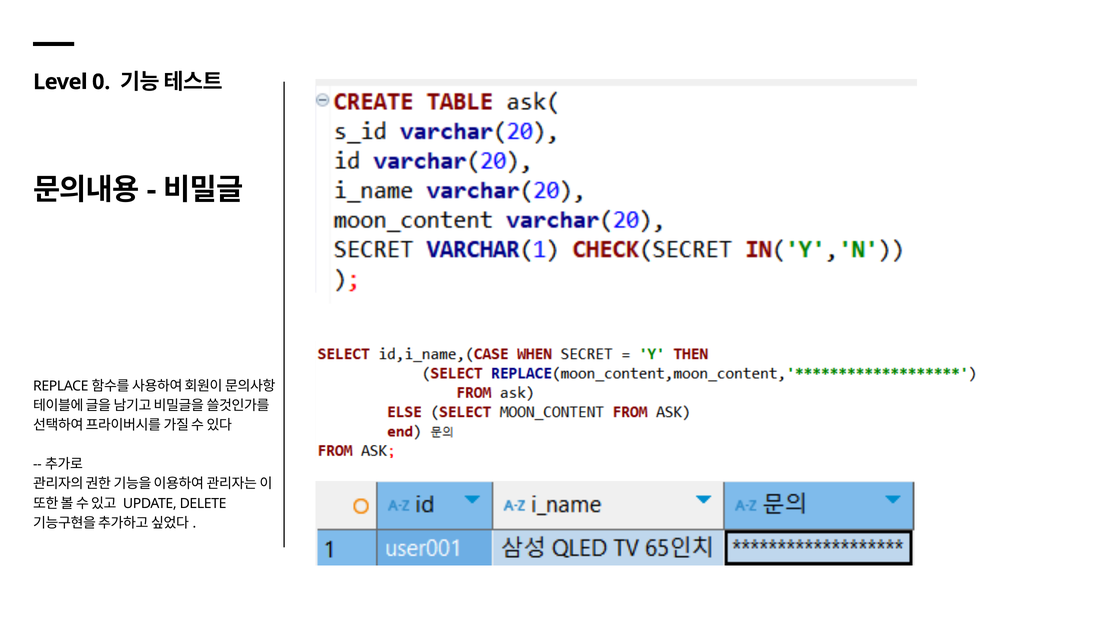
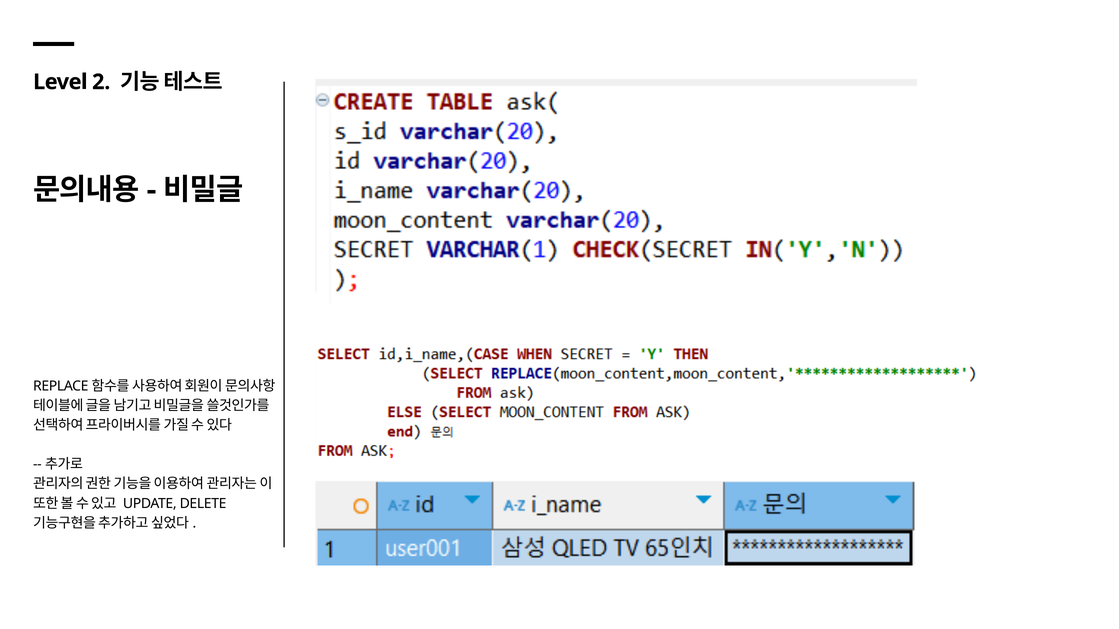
0: 0 -> 2 (101, 82)
